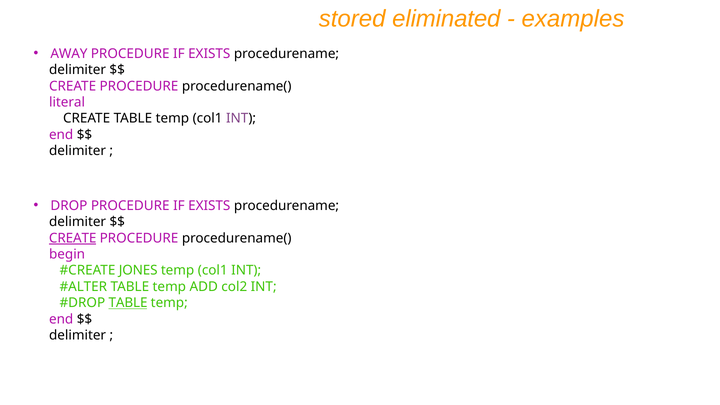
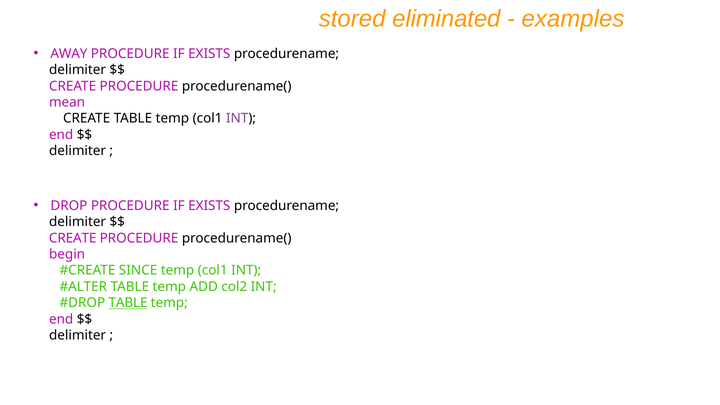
literal: literal -> mean (67, 102)
CREATE underline: present -> none (73, 238)
JONES: JONES -> SINCE (138, 270)
